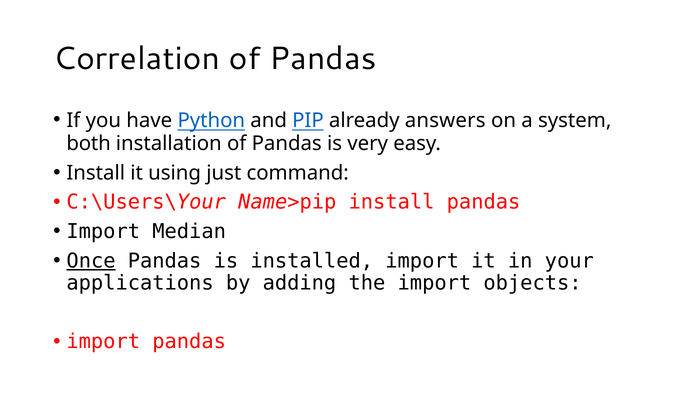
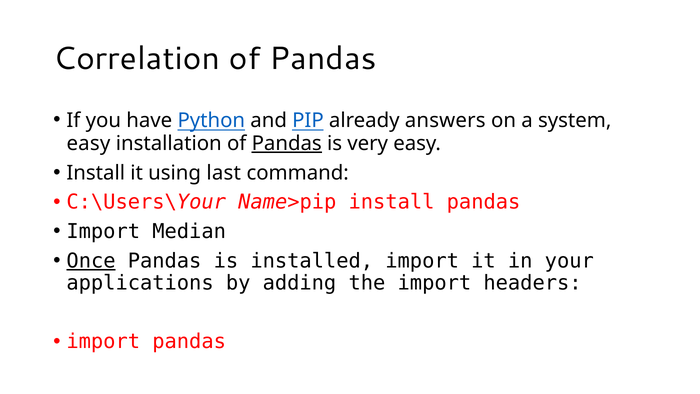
both: both -> easy (88, 143)
Pandas underline: none -> present (287, 143)
just: just -> last (224, 173)
objects: objects -> headers (533, 283)
